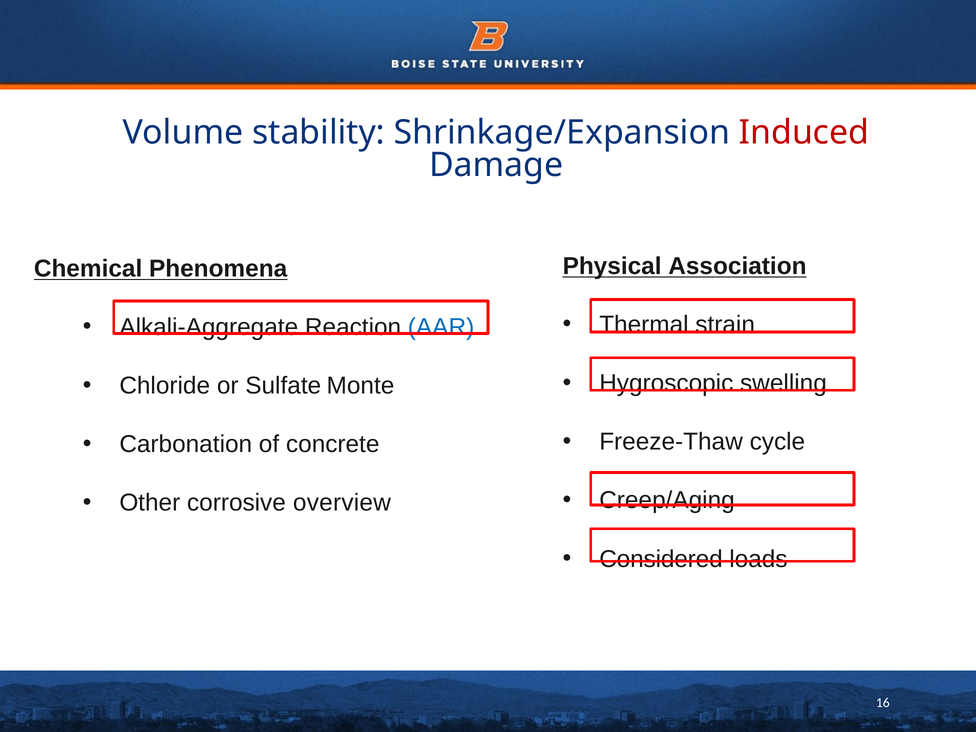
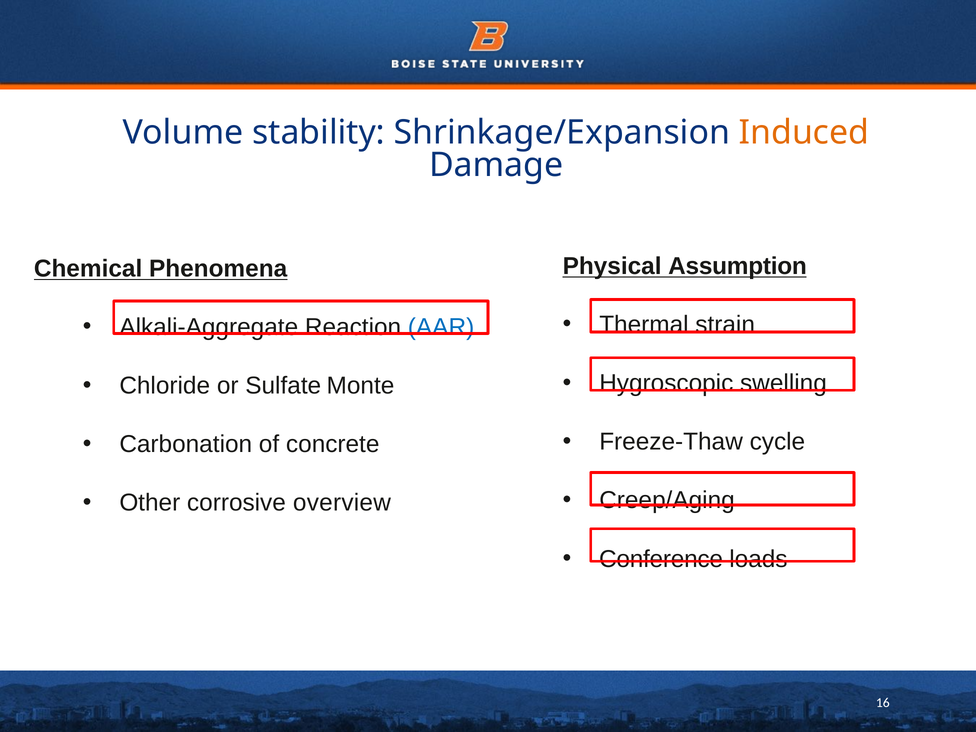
Induced colour: red -> orange (804, 133)
Association: Association -> Assumption (738, 266)
Considered: Considered -> Conference (661, 559)
